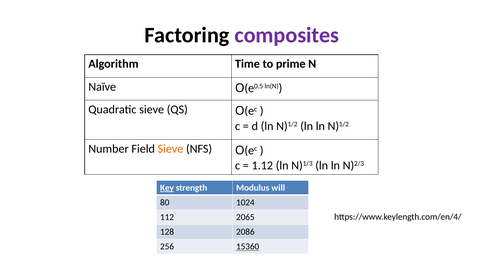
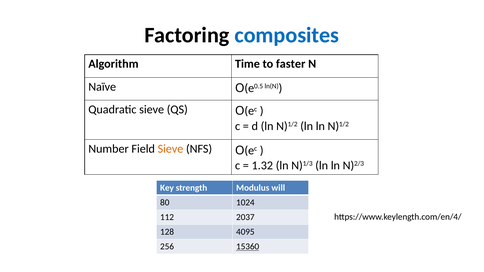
composites colour: purple -> blue (287, 35)
prime: prime -> faster (291, 64)
1.12: 1.12 -> 1.32 (262, 166)
Key underline: present -> none (167, 188)
2065: 2065 -> 2037 (245, 217)
2086: 2086 -> 4095 (245, 232)
